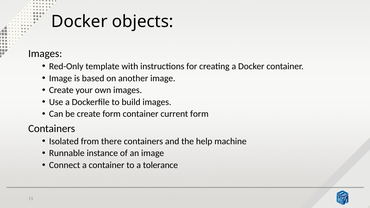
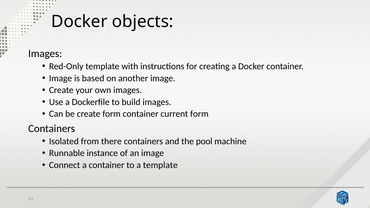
help: help -> pool (204, 141)
a tolerance: tolerance -> template (160, 165)
